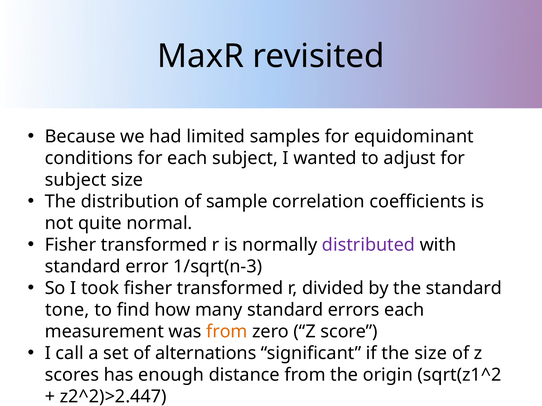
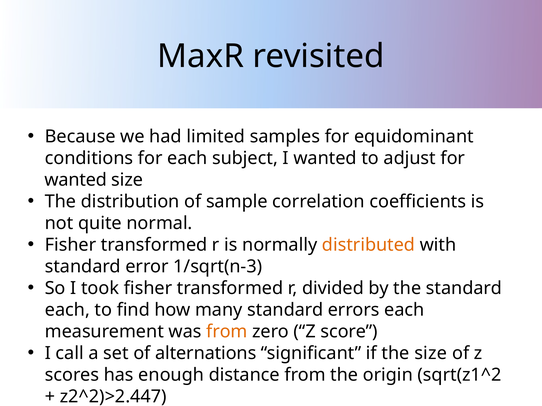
subject: subject -> wanted (76, 180)
distributed colour: purple -> orange (369, 245)
tone: tone -> each (67, 310)
